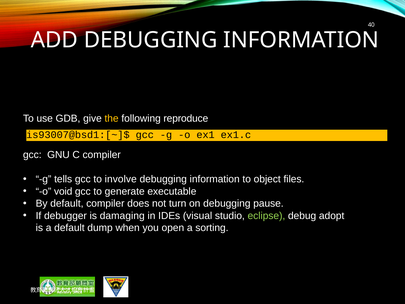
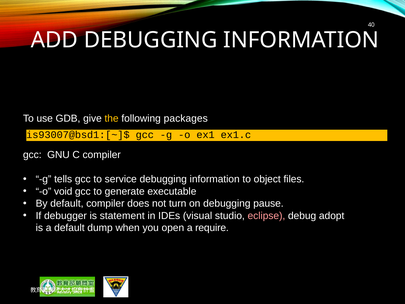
reproduce: reproduce -> packages (186, 118)
involve: involve -> service (121, 179)
damaging: damaging -> statement (122, 216)
eclipse colour: light green -> pink (266, 216)
sorting: sorting -> require (212, 228)
